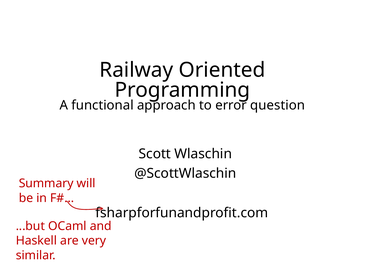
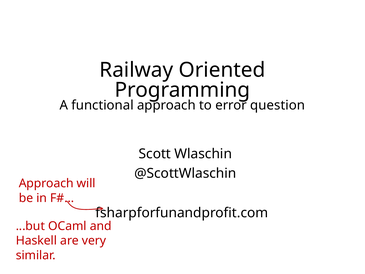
Summary: Summary -> Approach (46, 183)
